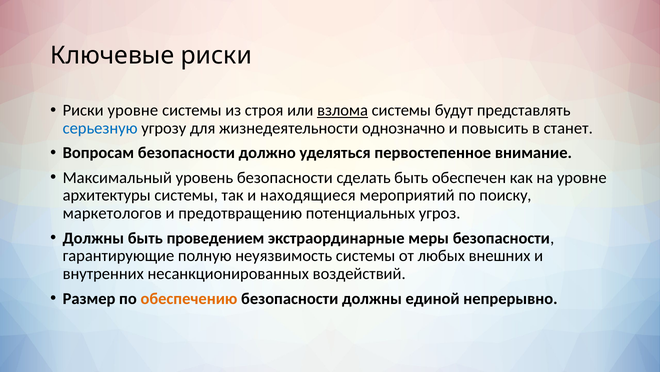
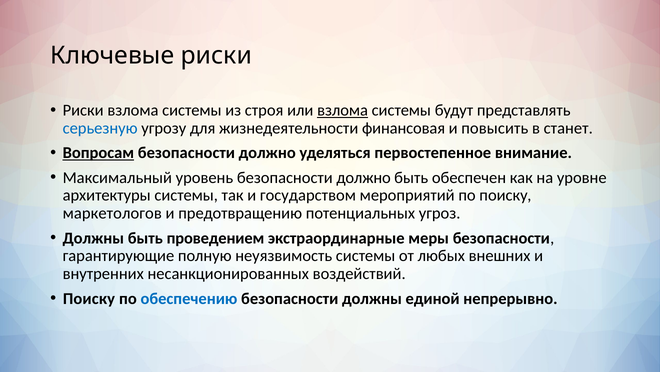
Риски уровне: уровне -> взлома (133, 110)
однозначно: однозначно -> финансовая (404, 128)
Вопросам underline: none -> present (98, 153)
уровень безопасности сделать: сделать -> должно (364, 177)
находящиеся: находящиеся -> государством (308, 195)
Размер: Размер -> Поиску (89, 298)
обеспечению colour: orange -> blue (189, 298)
